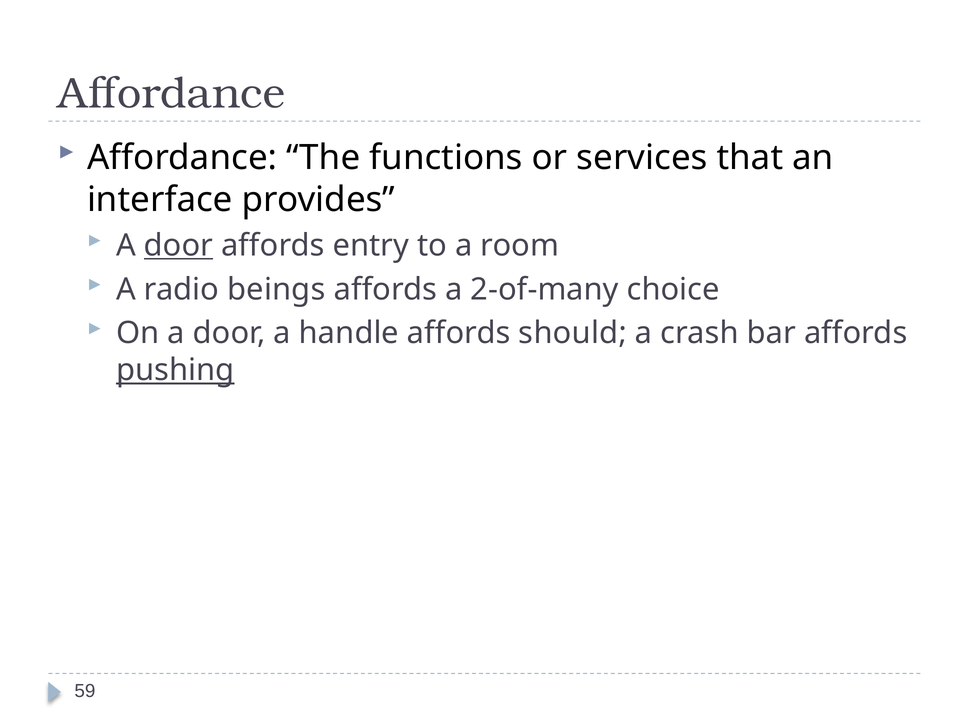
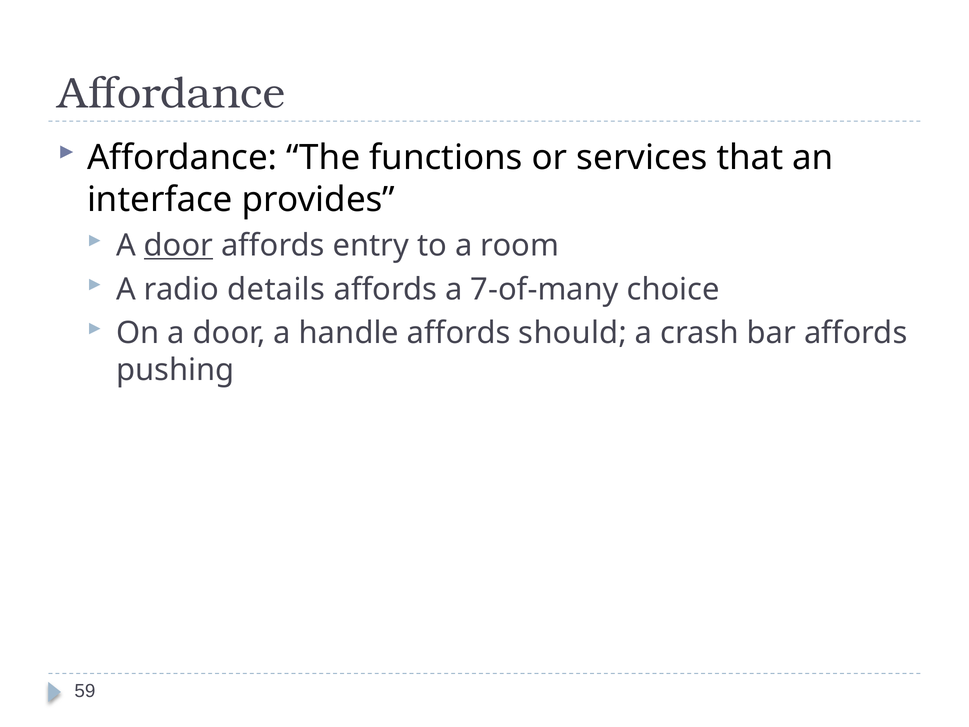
beings: beings -> details (276, 289)
2-of-many: 2-of-many -> 7-of-many (545, 289)
pushing underline: present -> none (175, 370)
